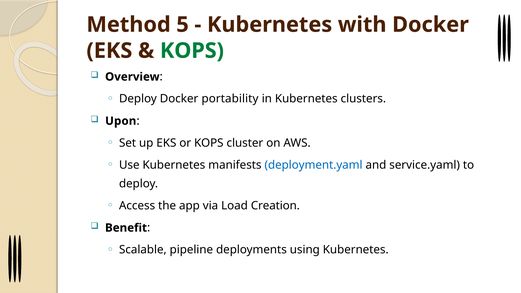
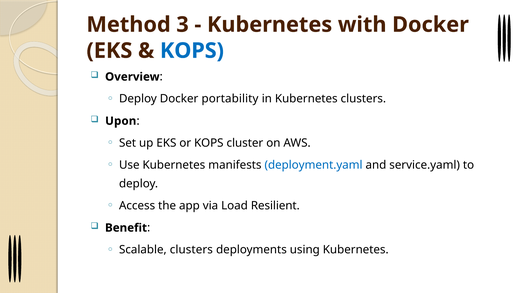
5: 5 -> 3 (183, 25)
KOPS colour: green -> blue (192, 51)
Creation: Creation -> Resilient (275, 206)
Scalable pipeline: pipeline -> clusters (191, 250)
